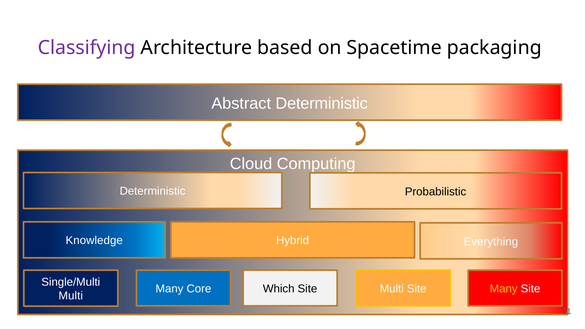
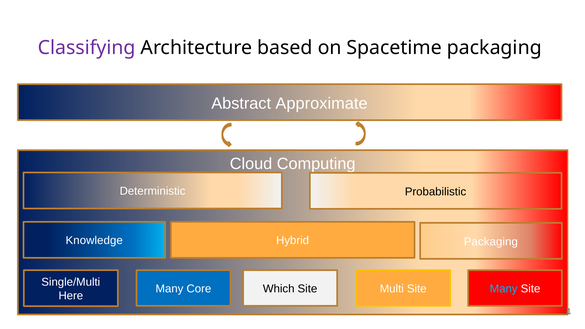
Abstract Deterministic: Deterministic -> Approximate (322, 103)
Hybrid Everything: Everything -> Packaging (491, 242)
Many colour: yellow -> light blue (504, 289)
Multi: Multi -> Here (71, 296)
